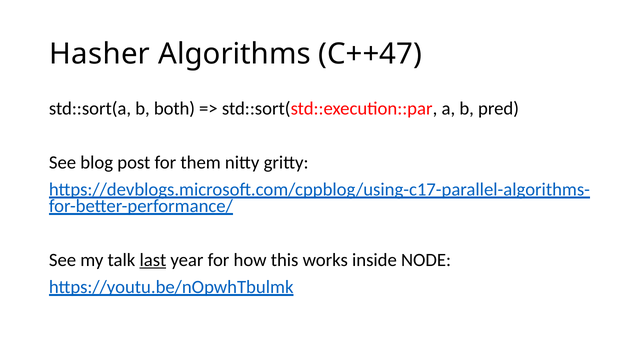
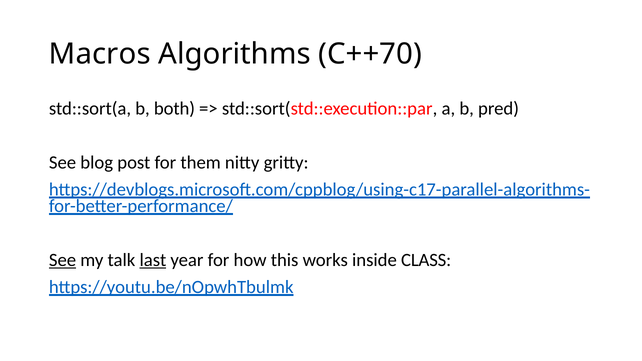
Hasher: Hasher -> Macros (100, 54)
C++47: C++47 -> C++70 (370, 54)
See underline: none -> present (63, 260)
NODE: NODE -> CLASS (426, 260)
